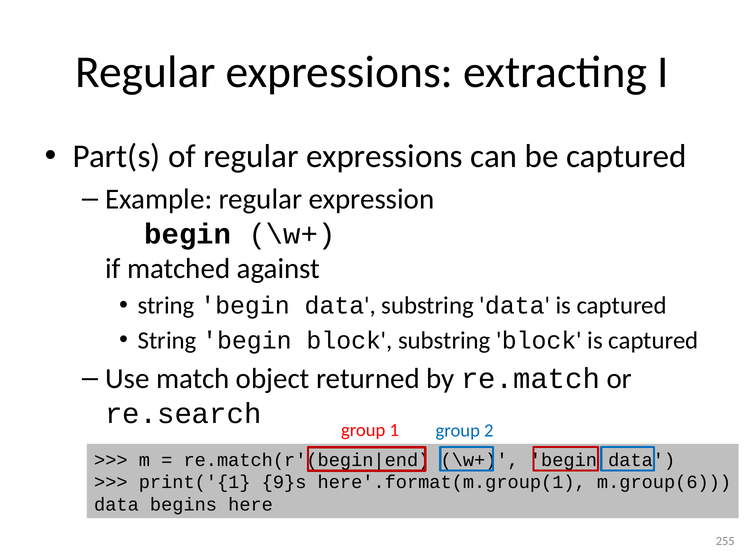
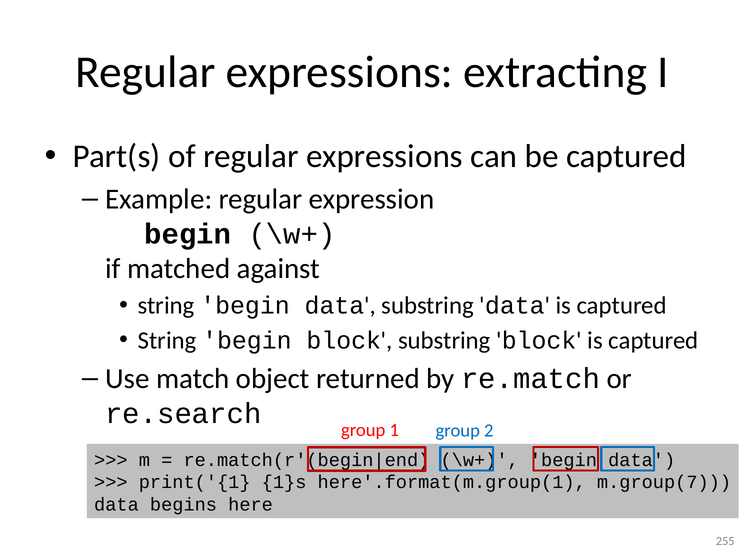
9}s: 9}s -> 1}s (284, 482)
m.group(6: m.group(6 -> m.group(7 (664, 482)
